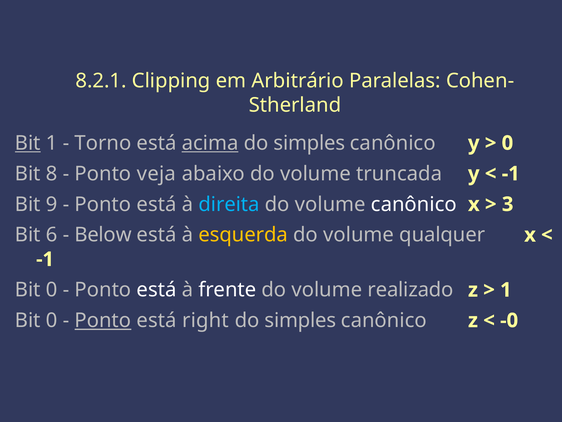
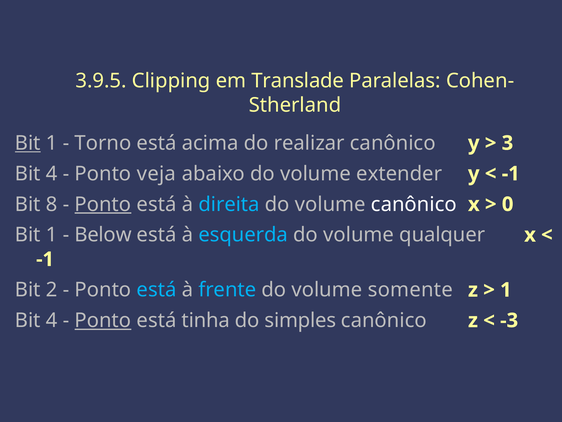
8.2.1: 8.2.1 -> 3.9.5 (101, 81)
Arbitrário: Arbitrário -> Translade (298, 81)
acima underline: present -> none (210, 143)
simples: simples -> realizar (309, 143)
0: 0 -> 3 (507, 143)
8: 8 -> 4 (52, 173)
truncada: truncada -> extender (399, 173)
9: 9 -> 8 (52, 204)
Ponto underline: none -> present (103, 204)
3: 3 -> 0 (508, 204)
6: 6 -> 1 (52, 235)
esquerda colour: yellow -> light blue (243, 235)
0: 0 -> 2 (52, 290)
está colour: white -> light blue (157, 290)
frente colour: white -> light blue (227, 290)
realizado: realizado -> somente (410, 290)
0: 0 -> 4 (52, 320)
right: right -> tinha (206, 320)
-0: -0 -> -3 (509, 320)
